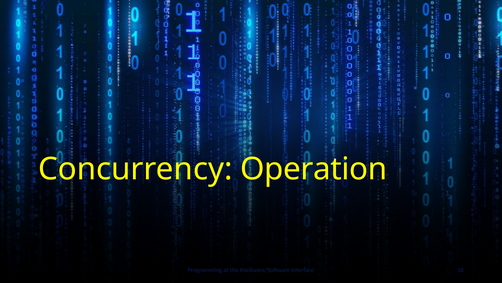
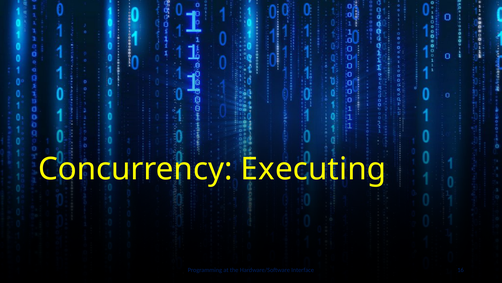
Operation: Operation -> Executing (313, 169)
